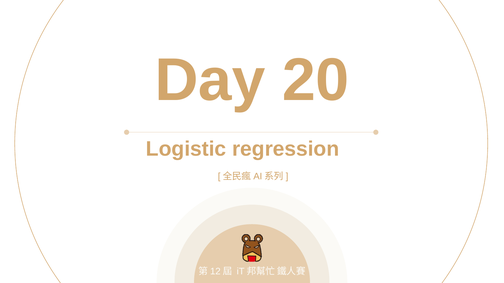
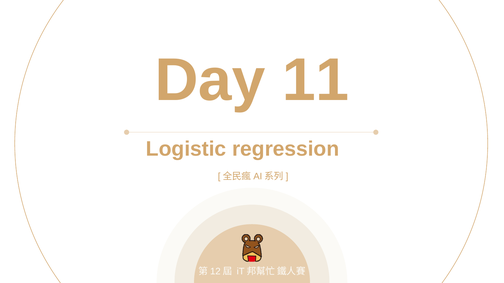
20: 20 -> 11 (316, 81)
